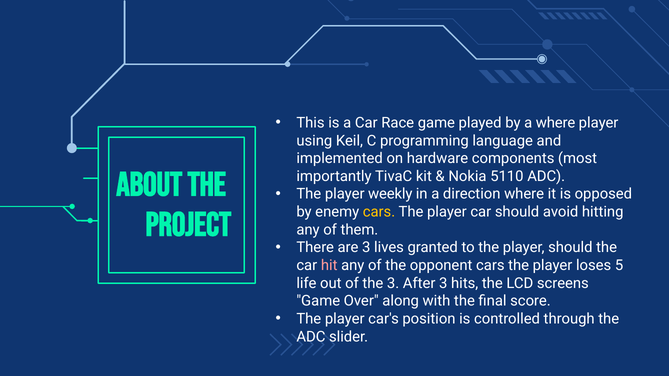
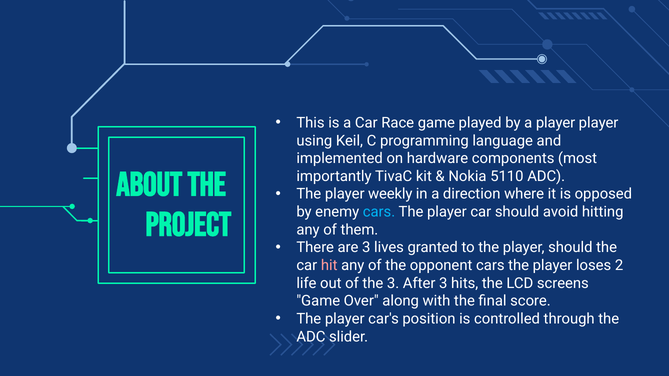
a where: where -> player (556, 123)
cars colour: yellow -> light blue (379, 212)
5: 5 -> 2 (619, 266)
